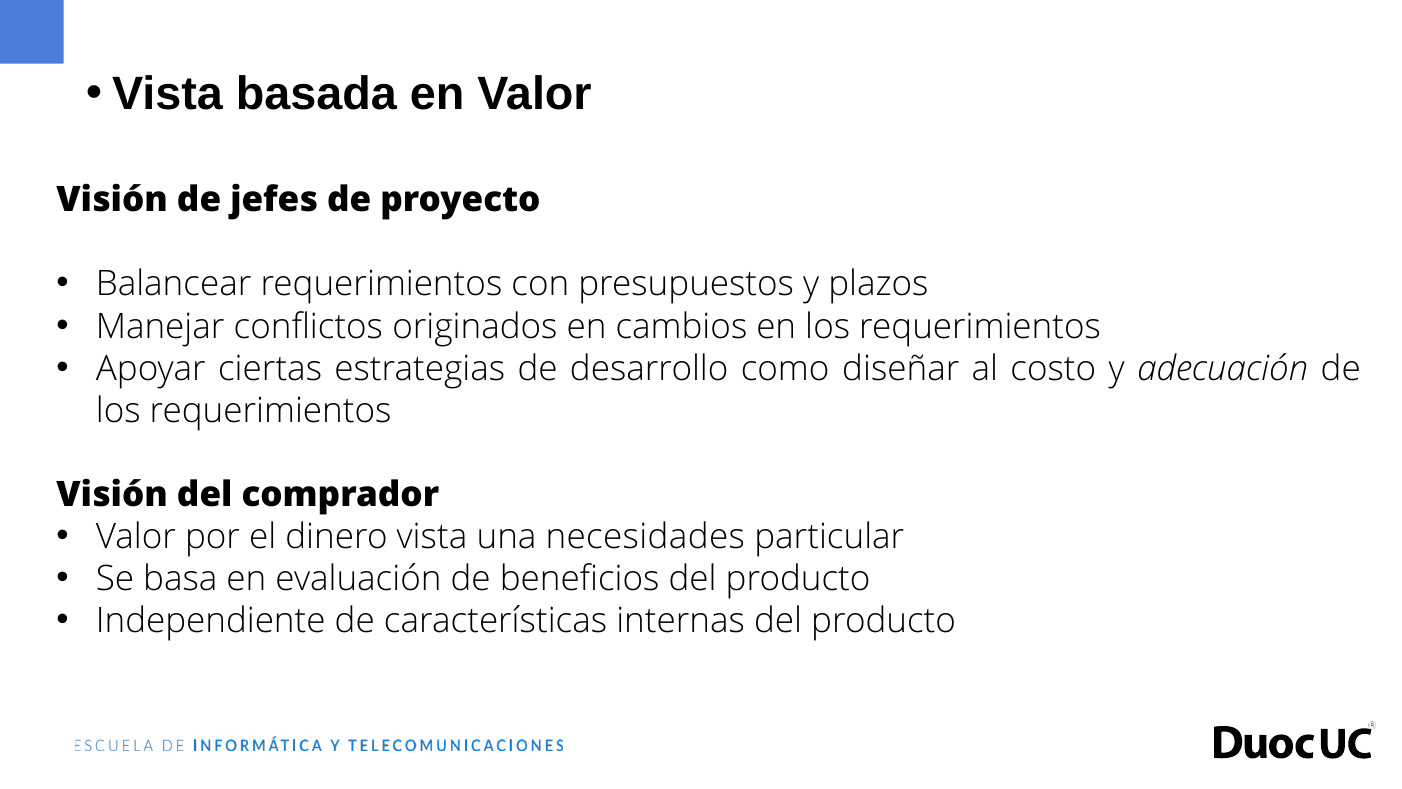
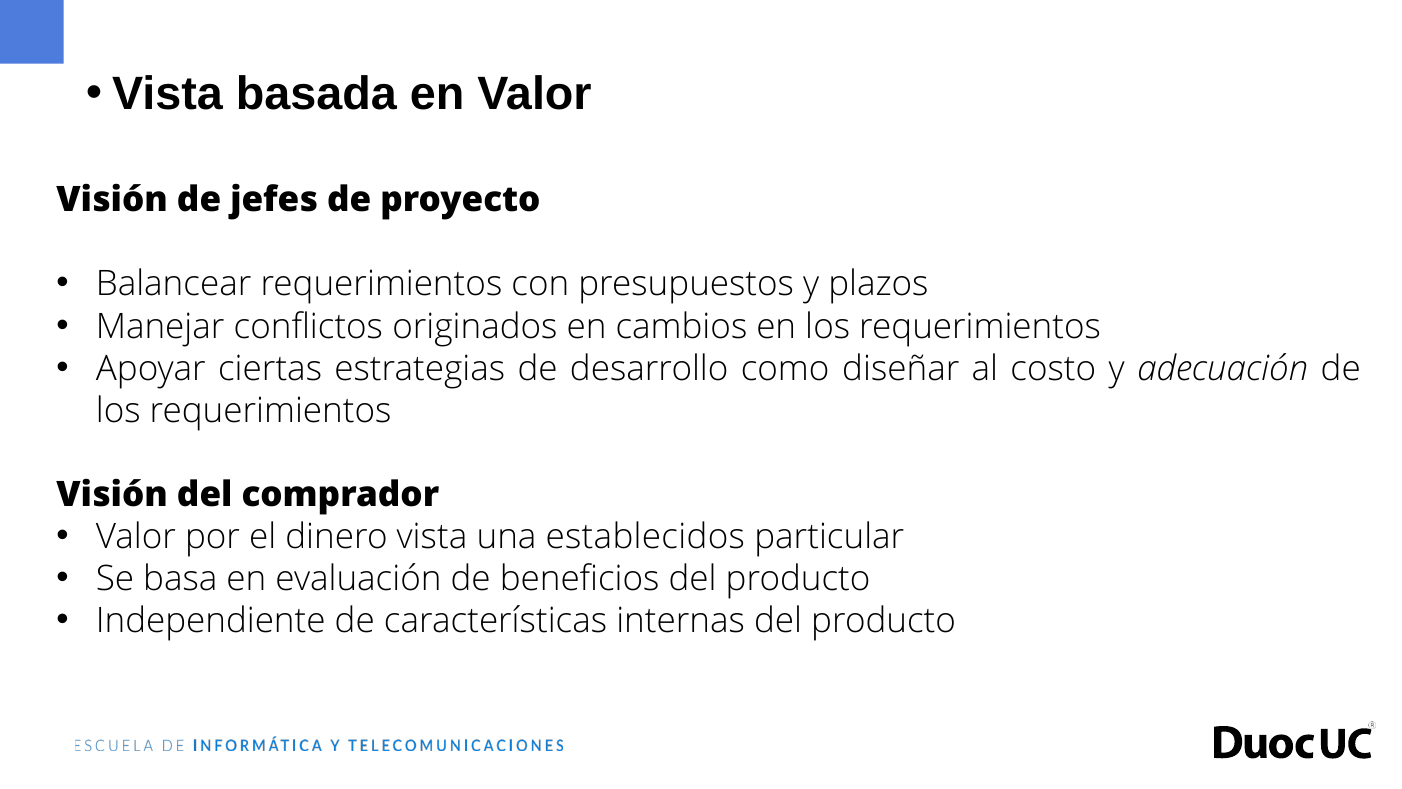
necesidades: necesidades -> establecidos (645, 537)
